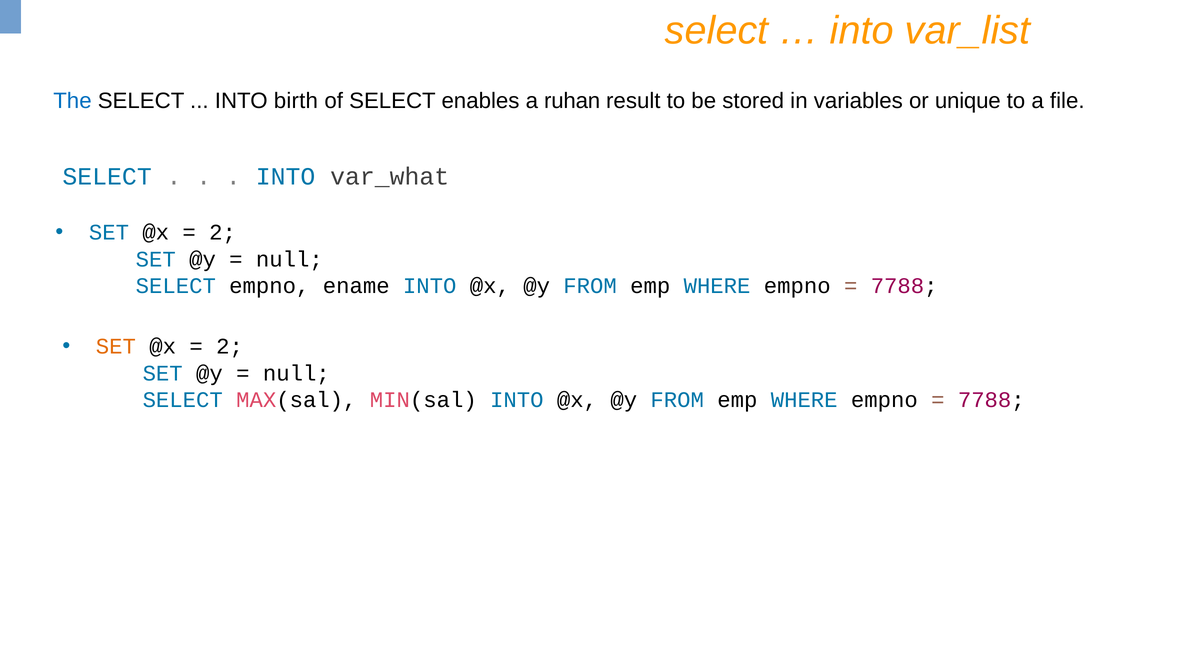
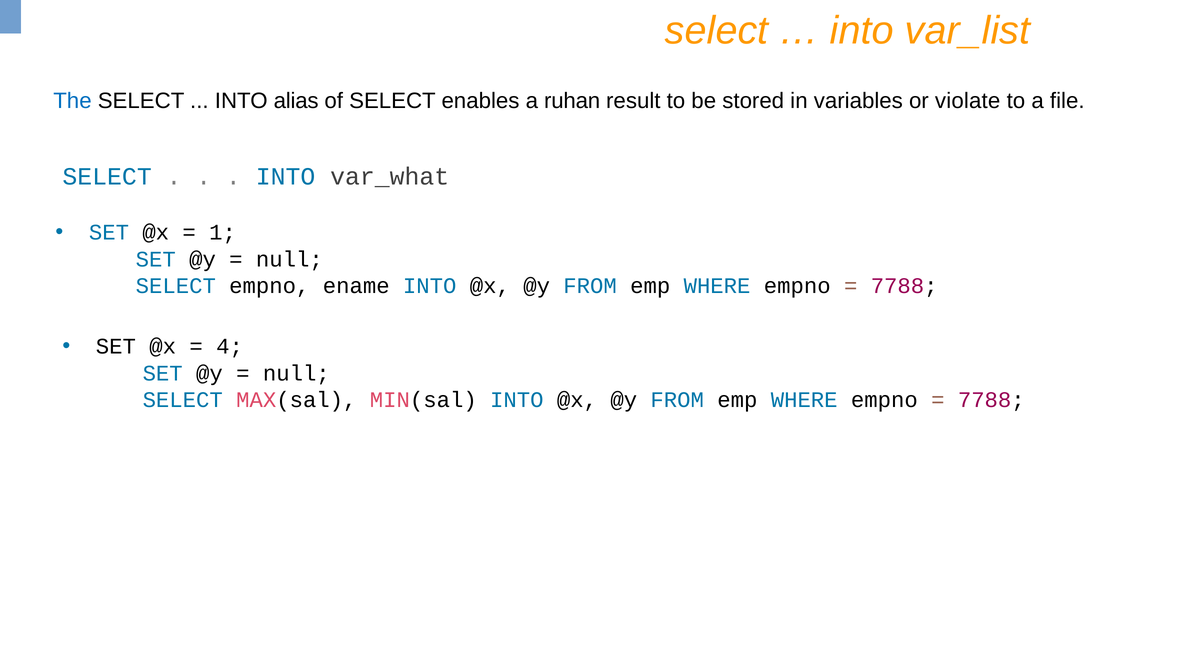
birth: birth -> alias (296, 101)
unique: unique -> violate (968, 101)
2: 2 -> 1 (223, 233)
SET colour: orange -> black (116, 347)
2: 2 -> 4 (230, 347)
